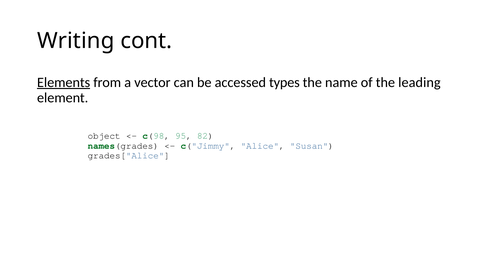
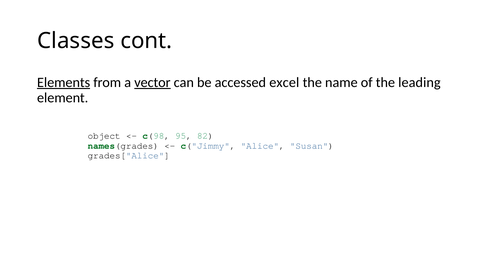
Writing: Writing -> Classes (76, 41)
vector underline: none -> present (152, 82)
types: types -> excel (284, 82)
